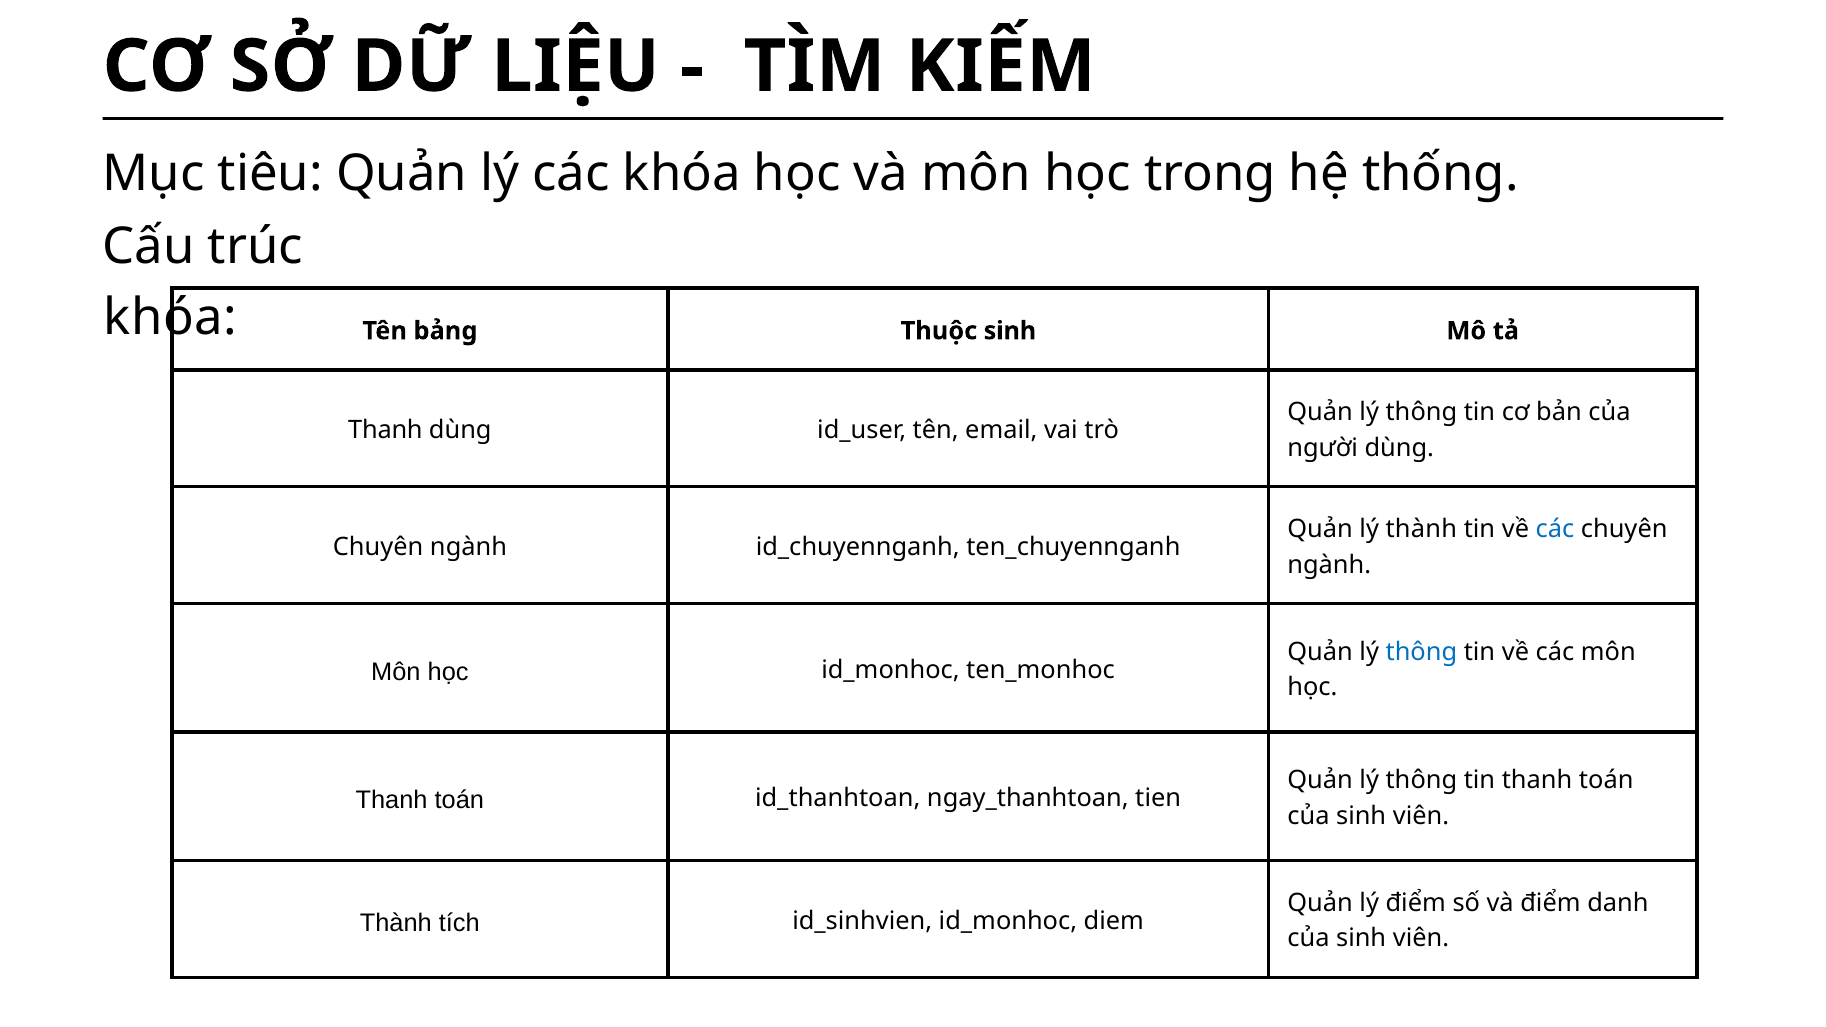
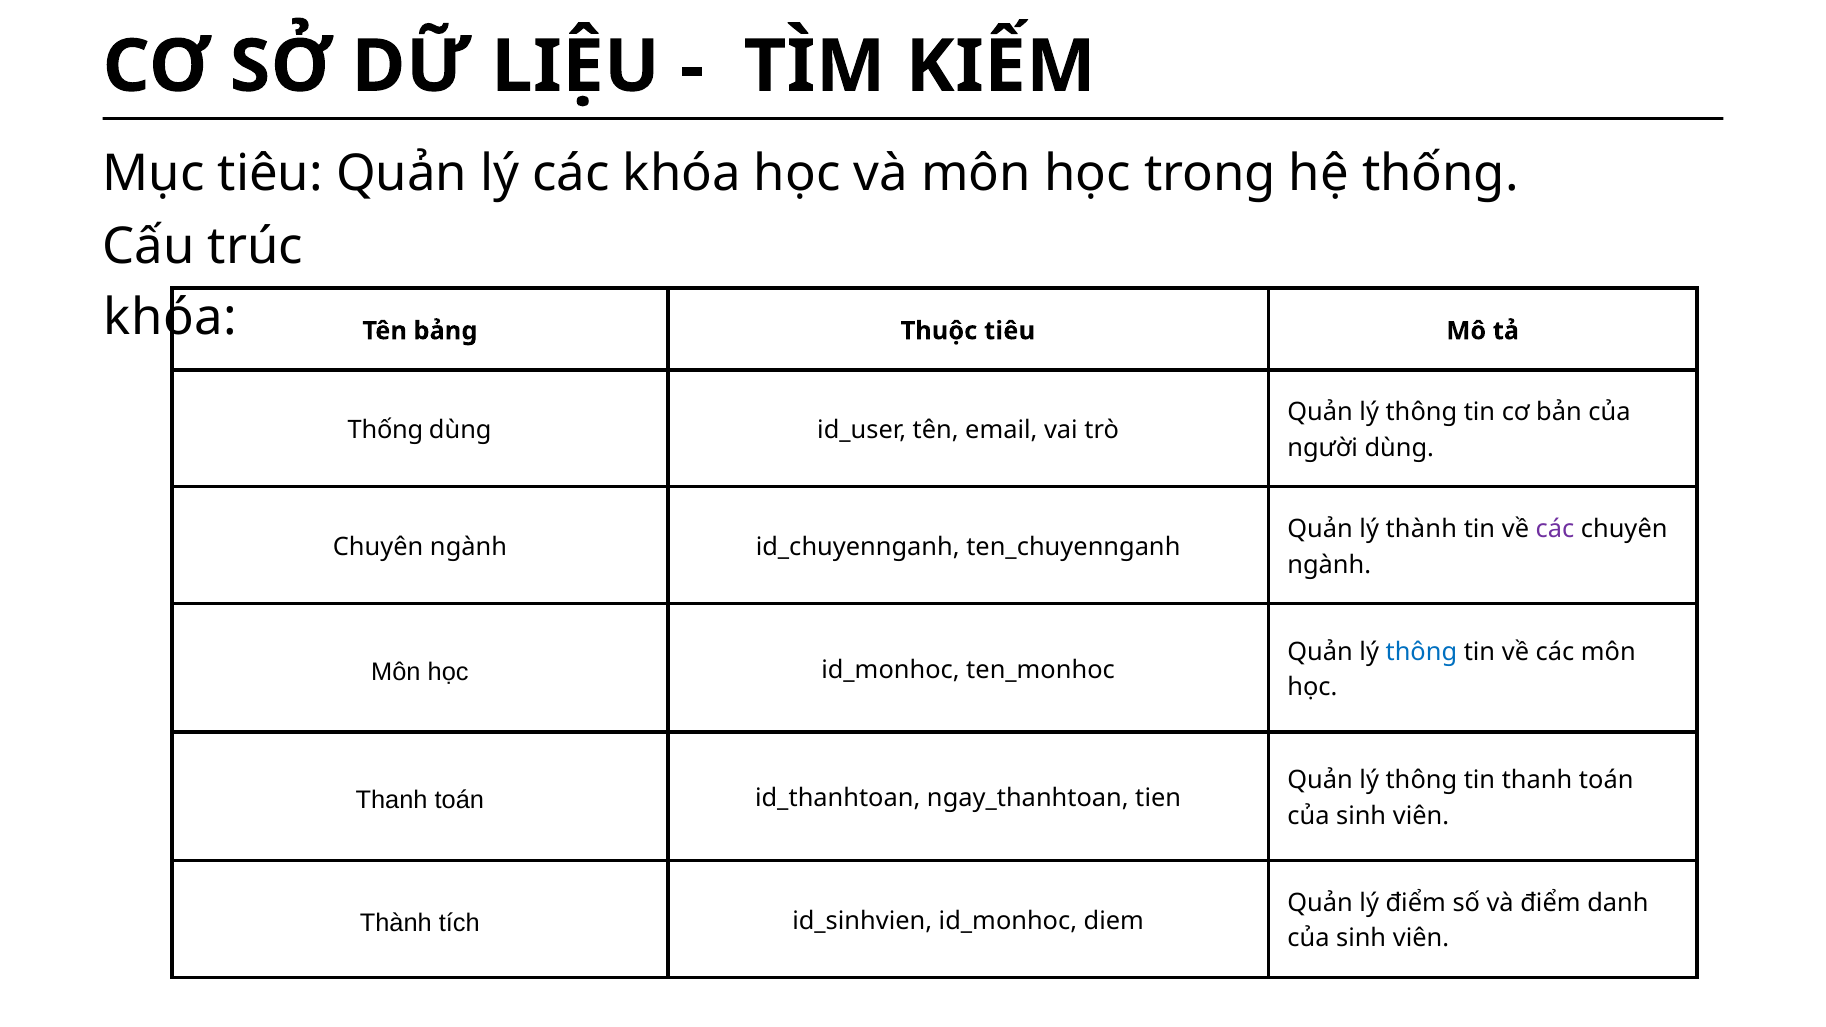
Thuộc sinh: sinh -> tiêu (1010, 331)
Thanh: Thanh -> Thống (385, 430)
các colour: blue -> purple (1555, 529)
